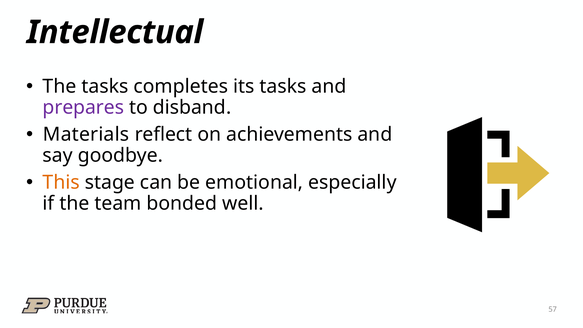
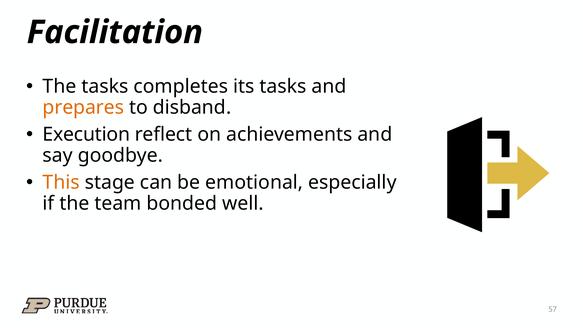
Intellectual: Intellectual -> Facilitation (115, 32)
prepares colour: purple -> orange (83, 107)
Materials: Materials -> Execution (86, 134)
